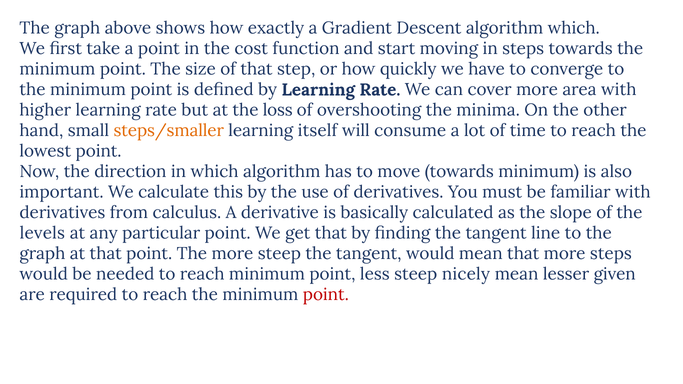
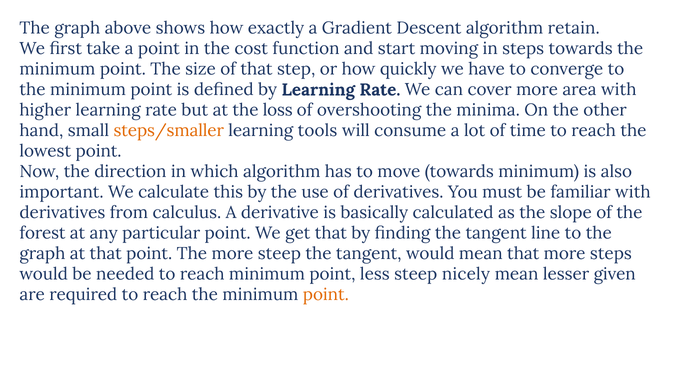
algorithm which: which -> retain (574, 28)
itself: itself -> tools (318, 131)
levels: levels -> forest (43, 233)
point colour: red -> orange (326, 295)
